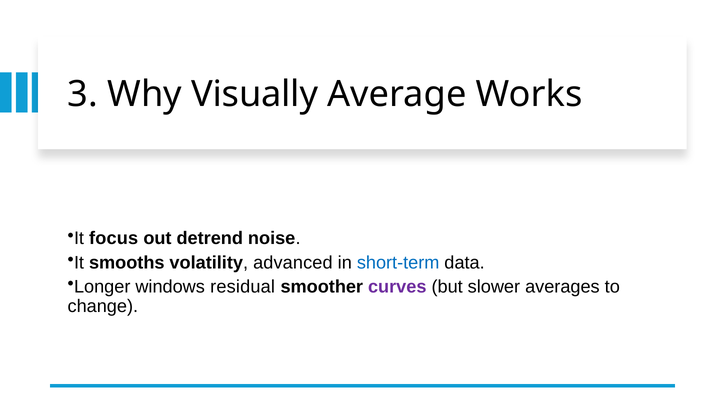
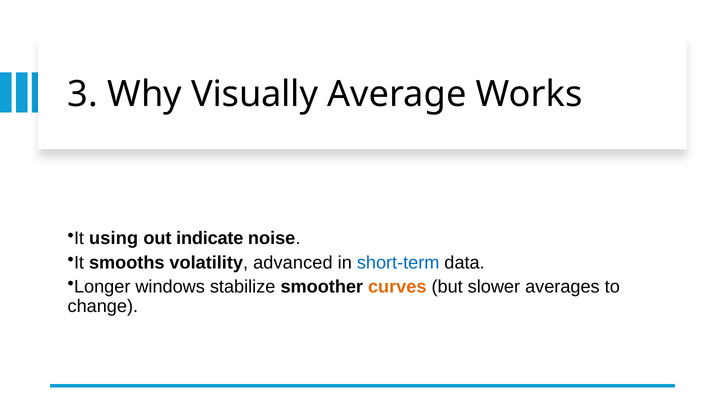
focus: focus -> using (114, 238)
detrend: detrend -> indicate (210, 238)
residual: residual -> stabilize (243, 287)
curves colour: purple -> orange (397, 287)
